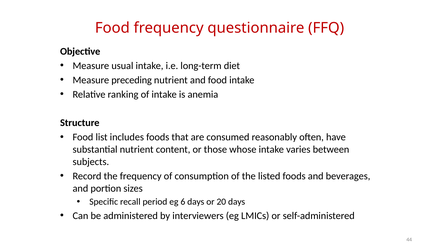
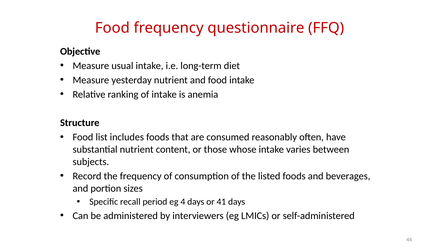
preceding: preceding -> yesterday (132, 80)
6: 6 -> 4 (183, 202)
20: 20 -> 41 (221, 202)
